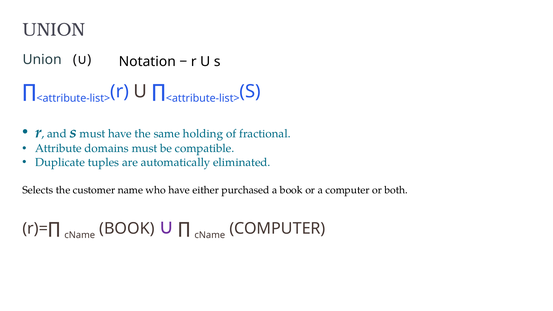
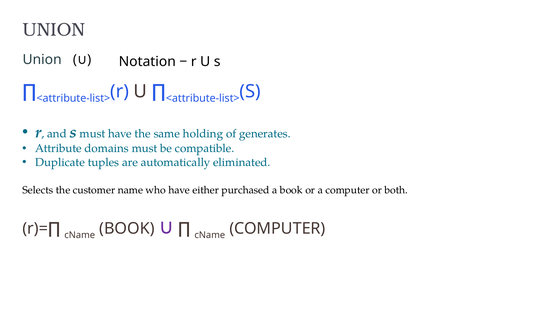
fractional: fractional -> generates (265, 134)
